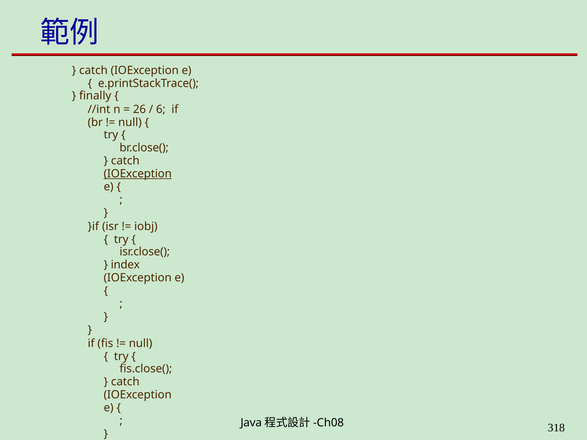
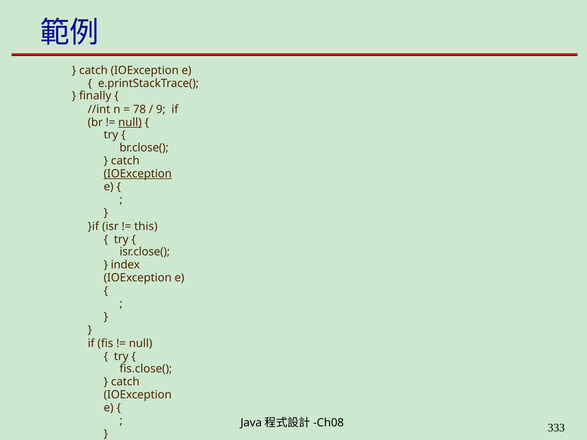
26: 26 -> 78 (139, 109)
6: 6 -> 9 (161, 109)
null underline: none -> present (130, 122)
iobj: iobj -> this (146, 227)
318: 318 -> 333 (556, 428)
